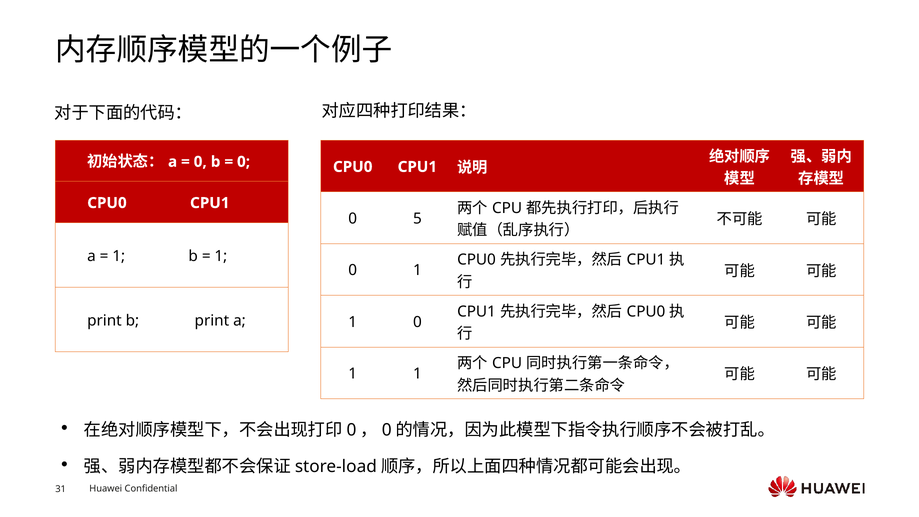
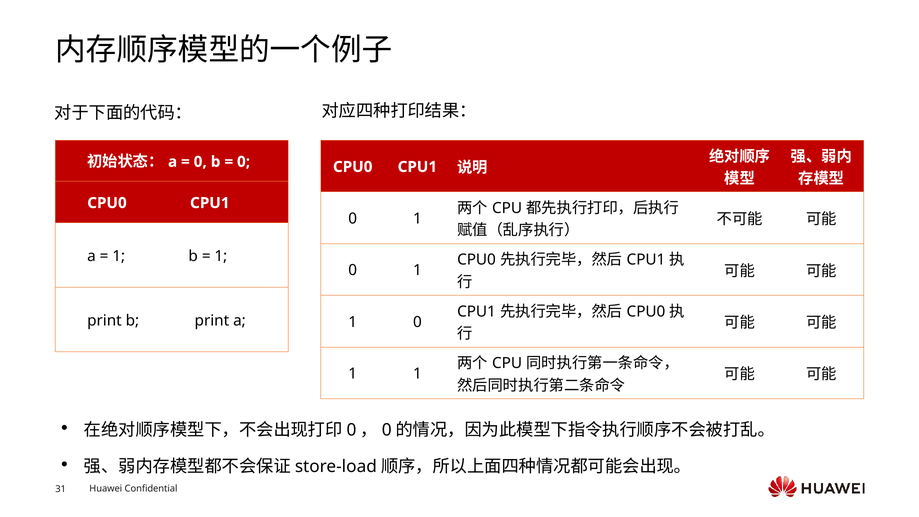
5: 5 -> 1 (417, 219)
